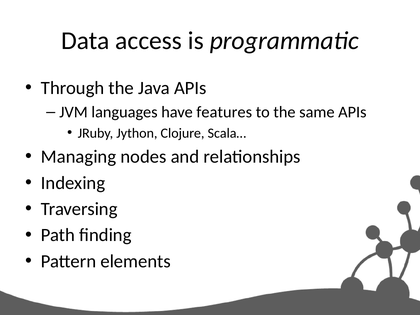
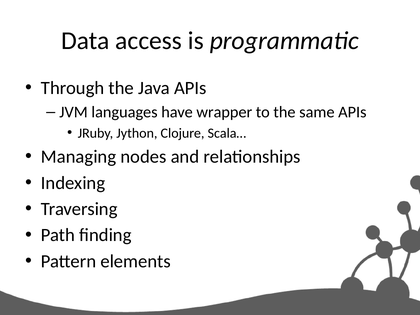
features: features -> wrapper (224, 112)
